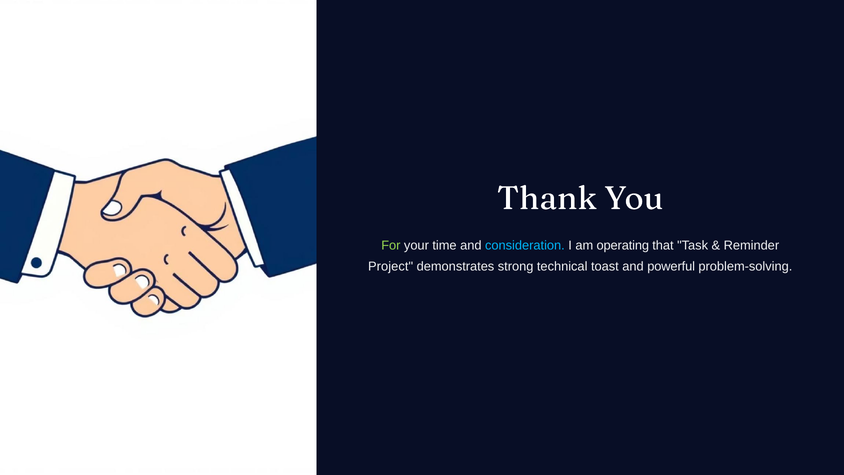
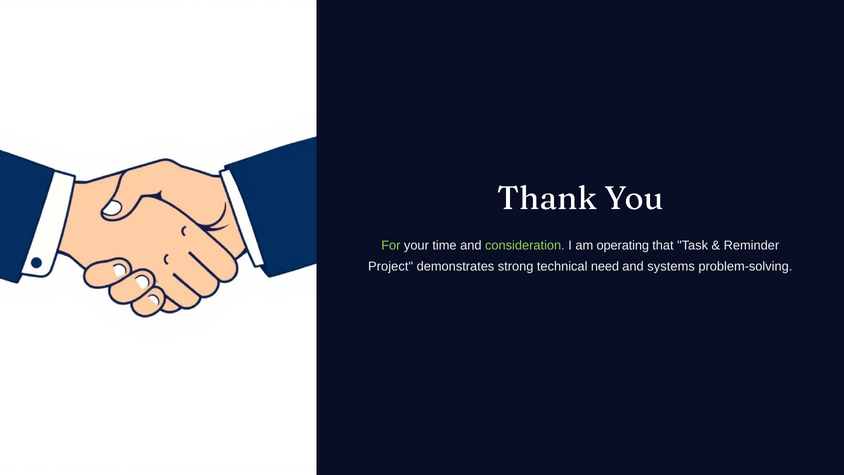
consideration colour: light blue -> light green (525, 245)
toast: toast -> need (605, 266)
powerful: powerful -> systems (671, 266)
